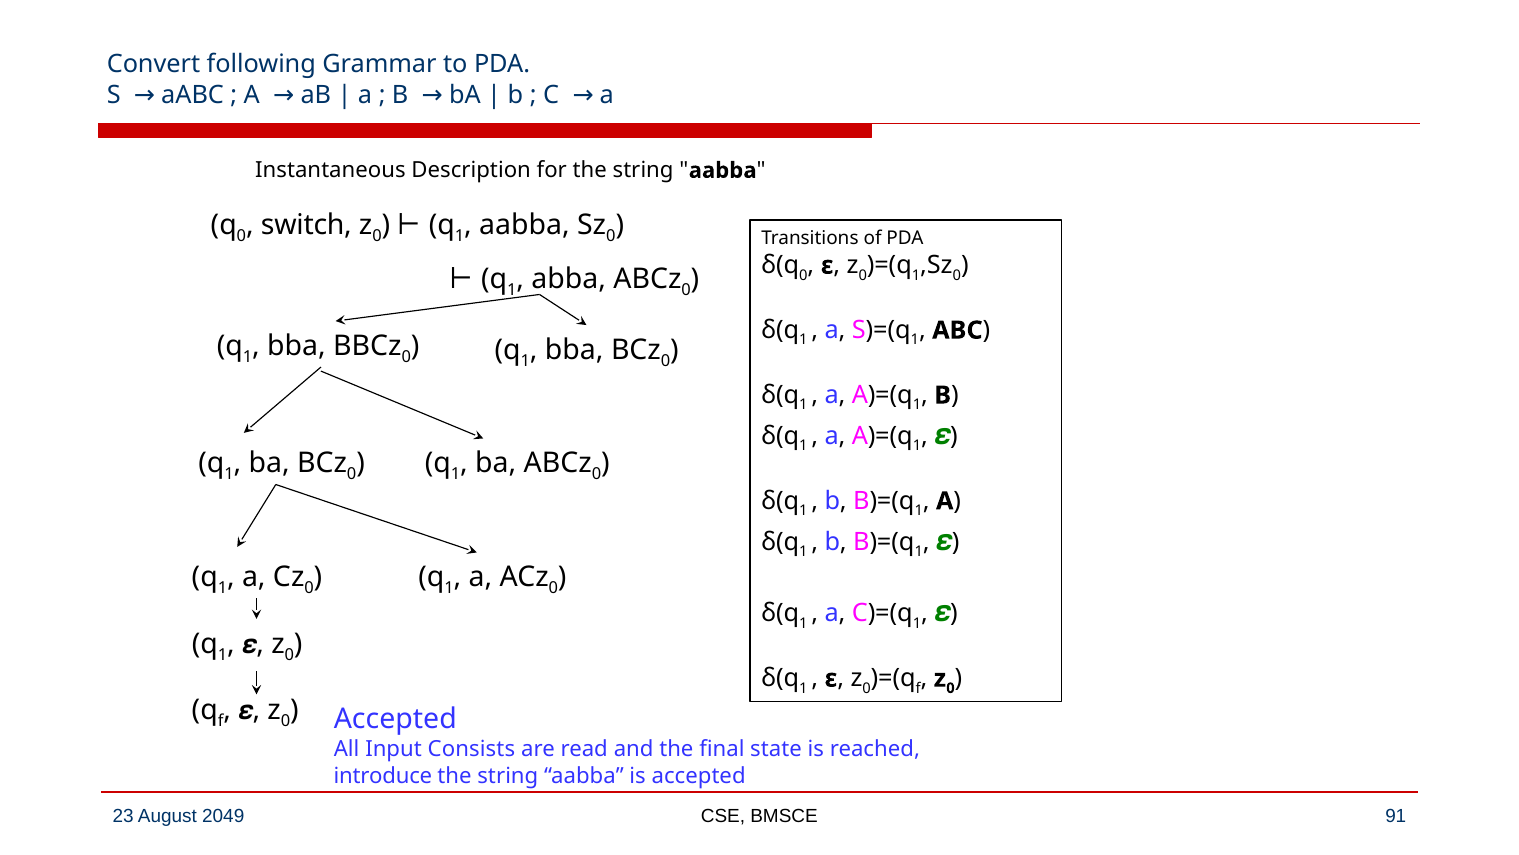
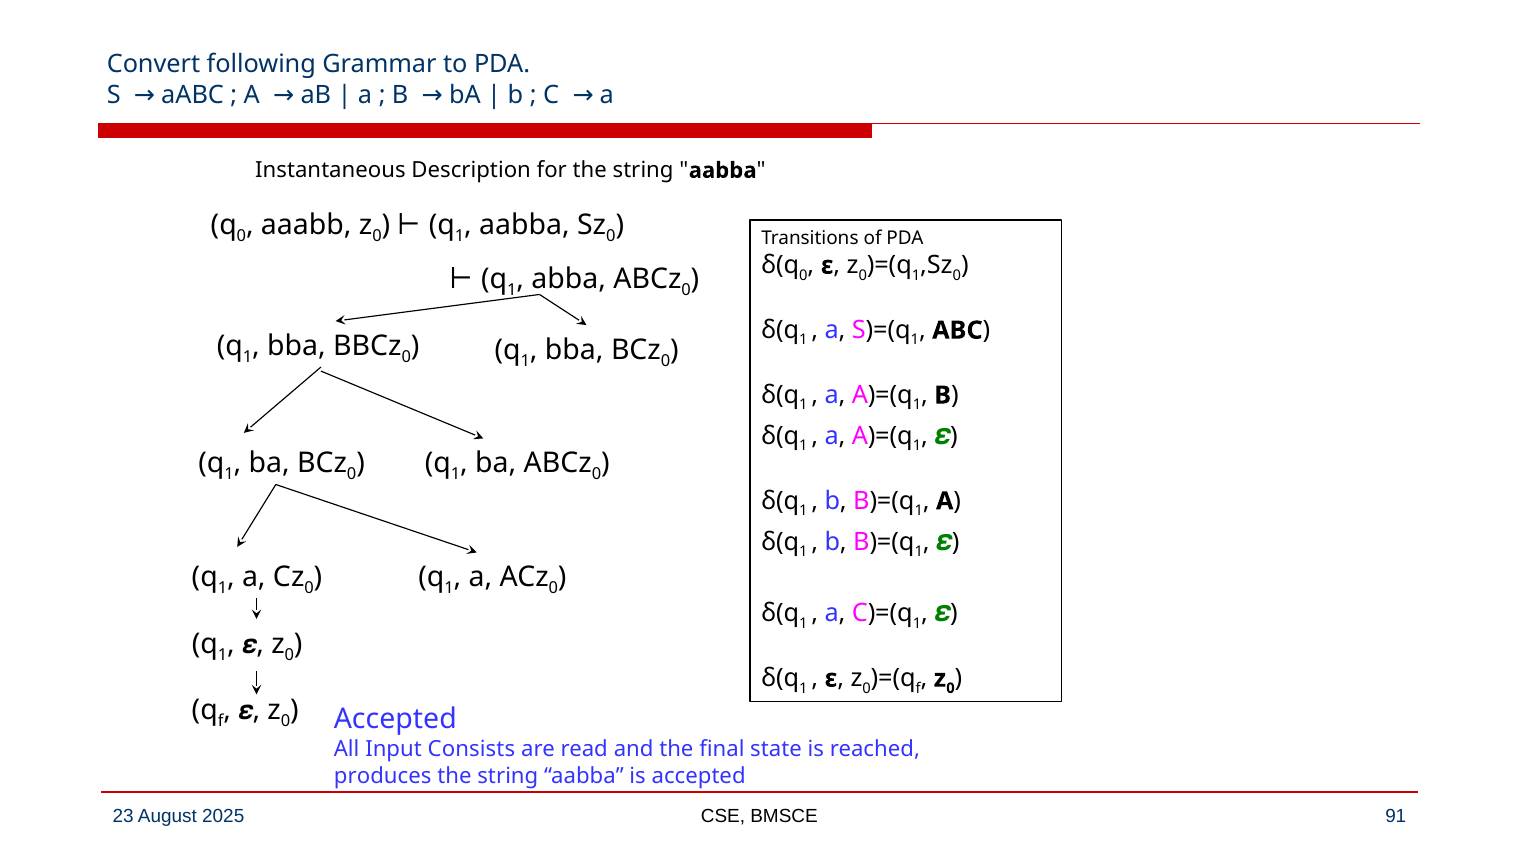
switch: switch -> aaabb (306, 225)
introduce: introduce -> produces (383, 775)
2049: 2049 -> 2025 (223, 816)
